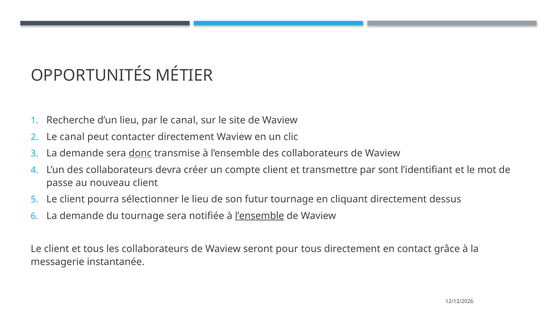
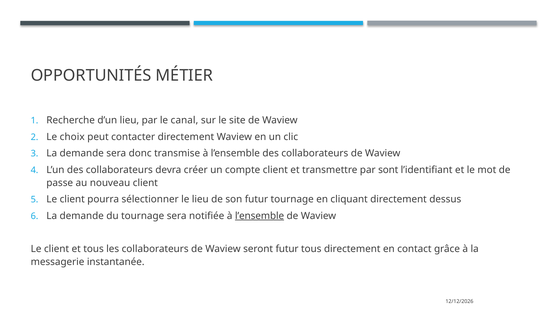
canal: canal -> choix (72, 137)
donc underline: present -> none (140, 153)
seront pour: pour -> futur (287, 249)
